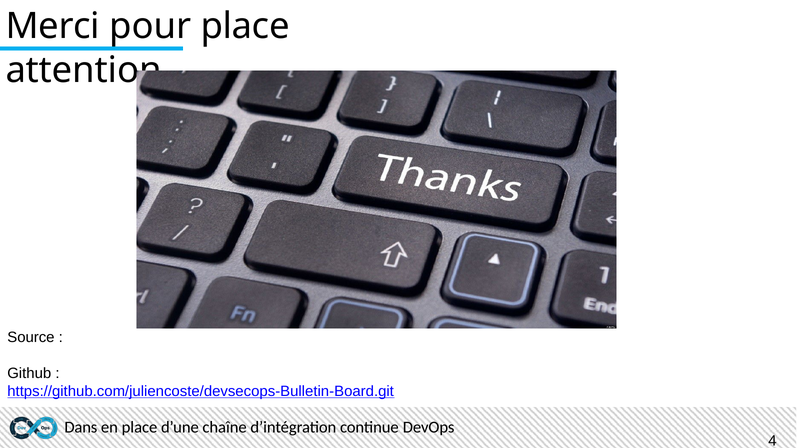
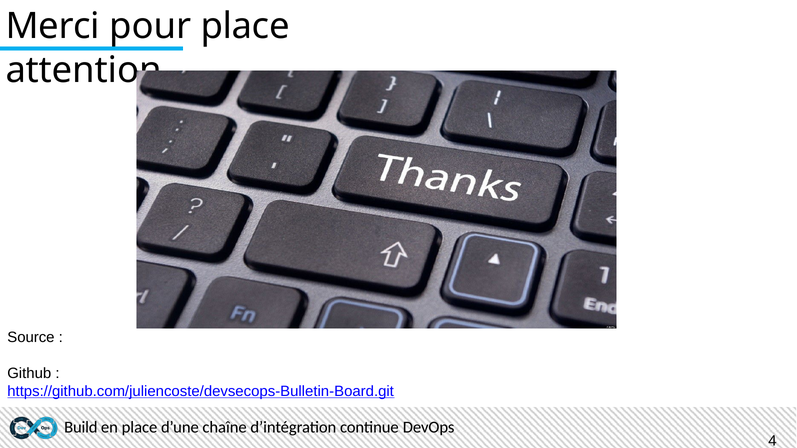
Dans: Dans -> Build (81, 428)
